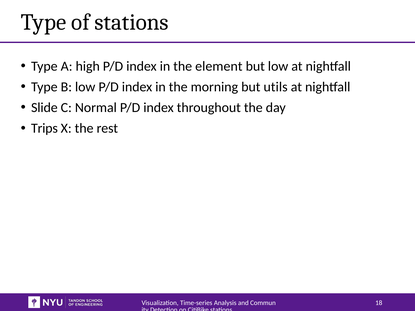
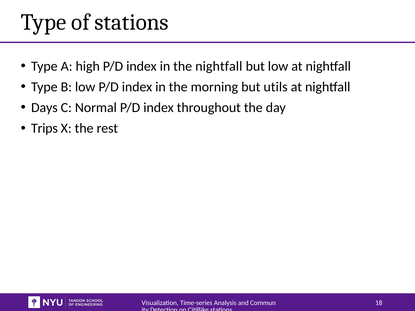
the element: element -> nightfall (219, 66)
Slide: Slide -> Days (44, 108)
